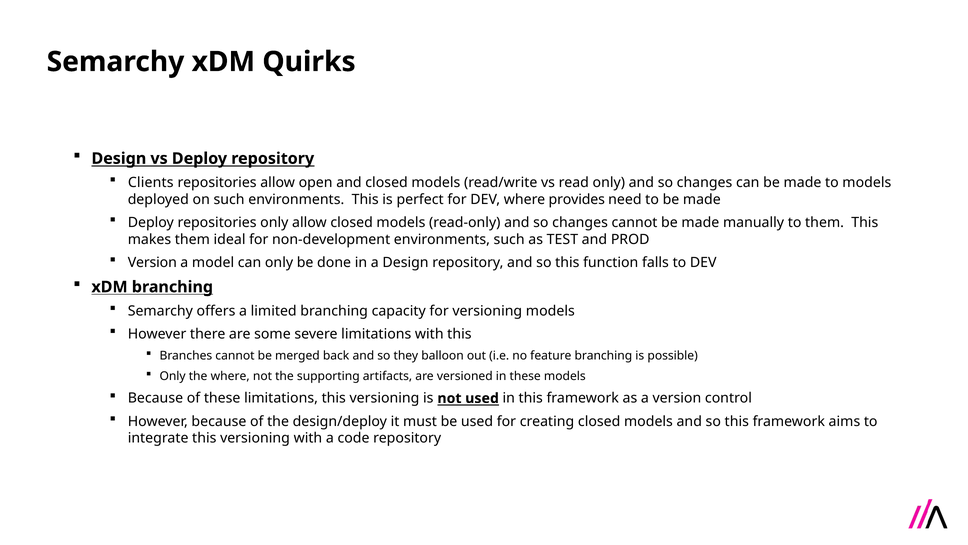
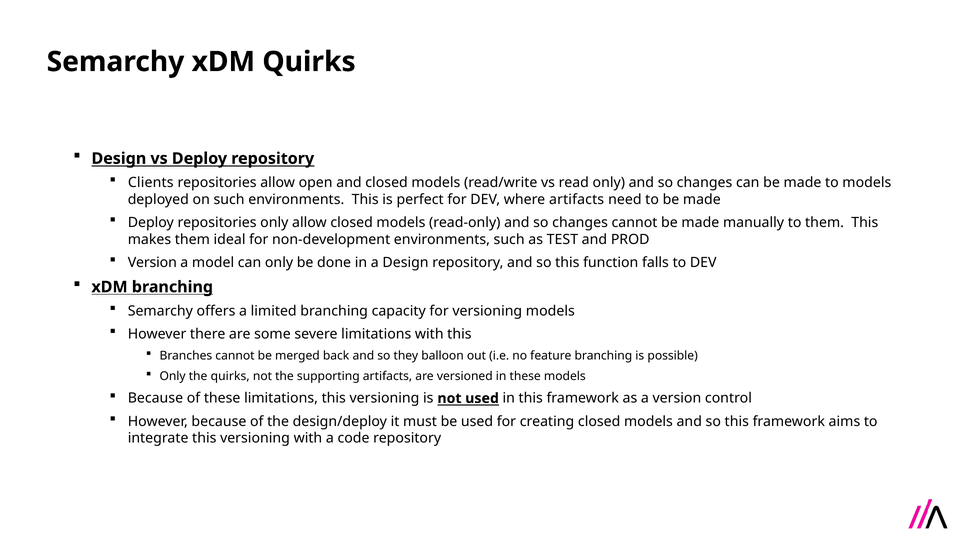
where provides: provides -> artifacts (577, 199)
the where: where -> quirks (230, 376)
